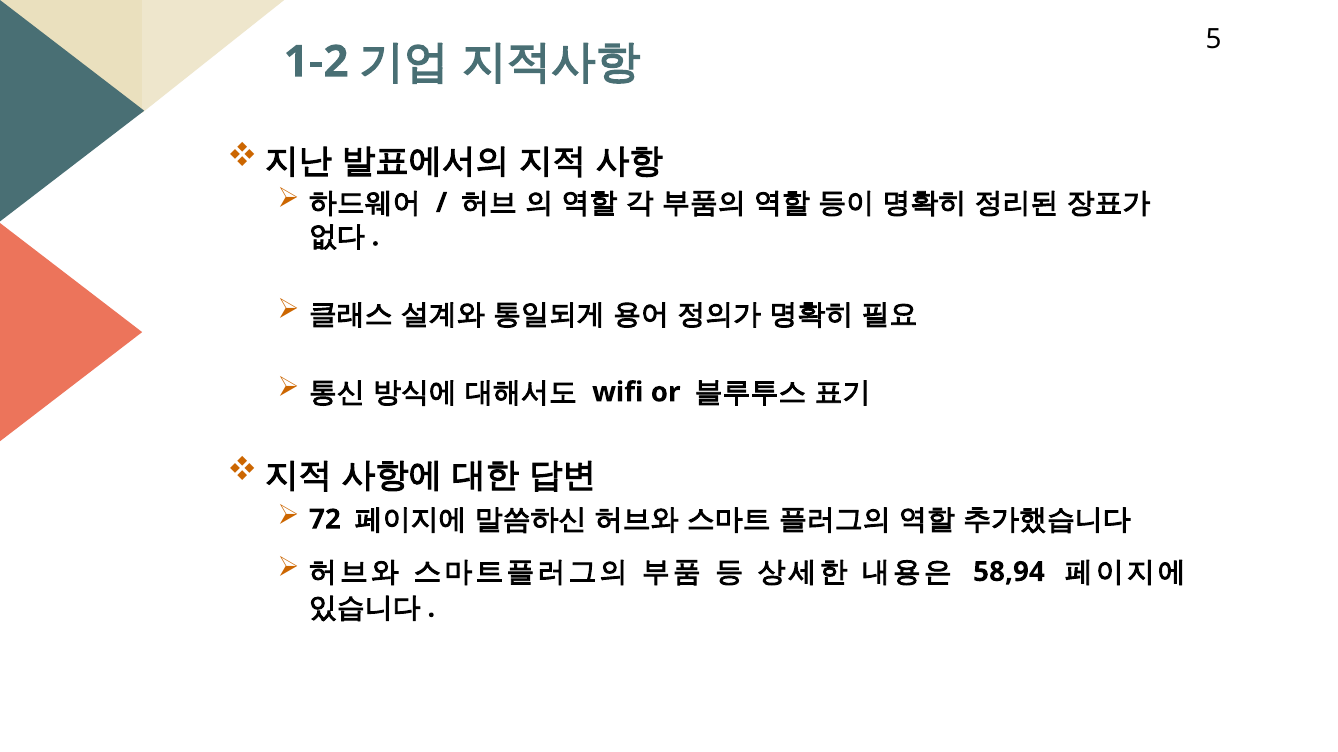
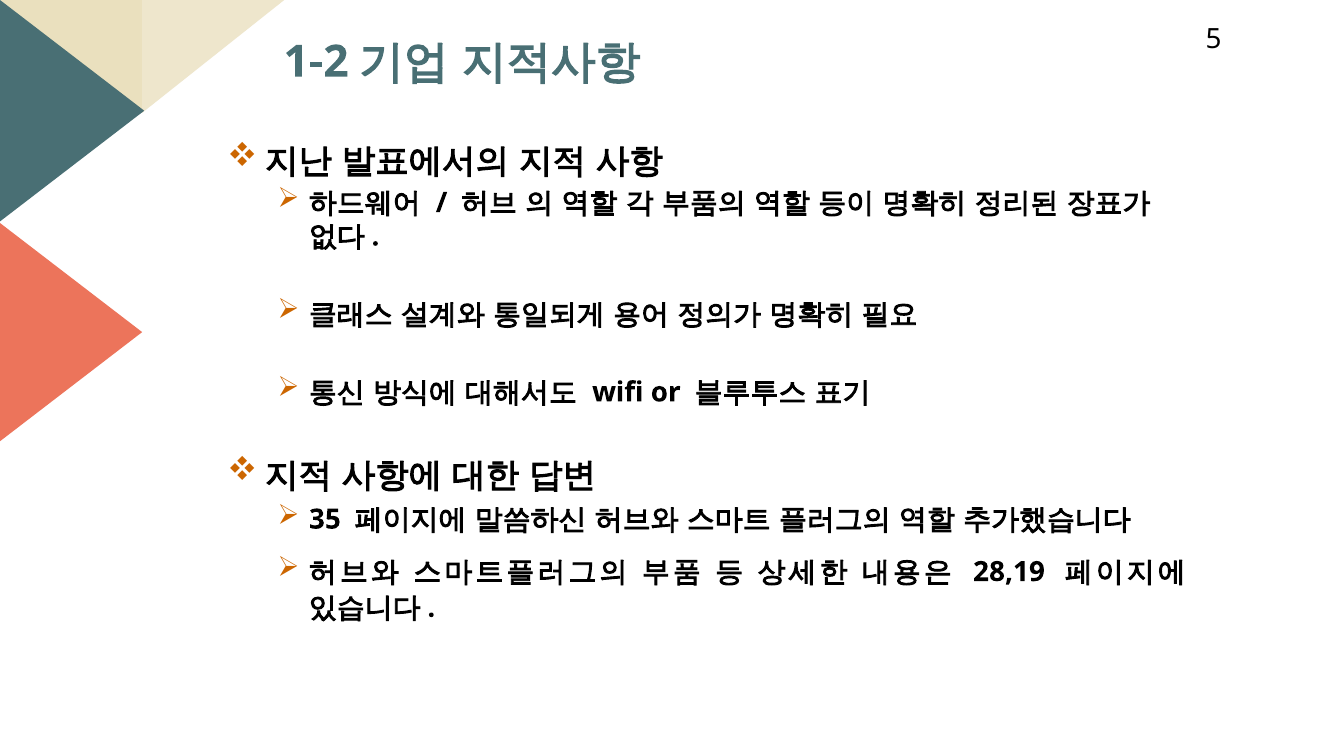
72: 72 -> 35 (325, 520)
58,94: 58,94 -> 28,19 (1009, 572)
